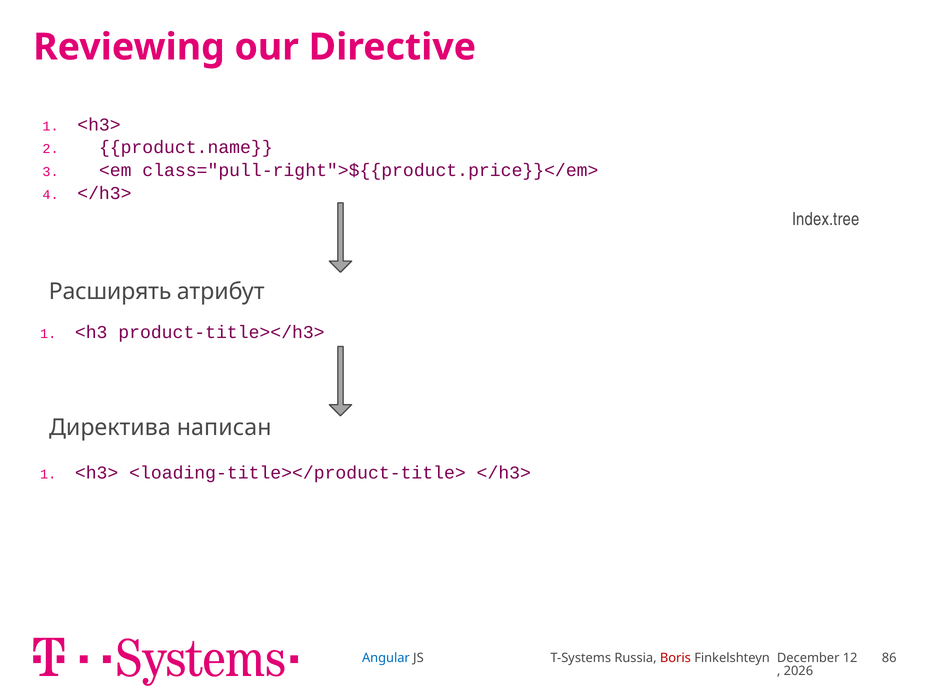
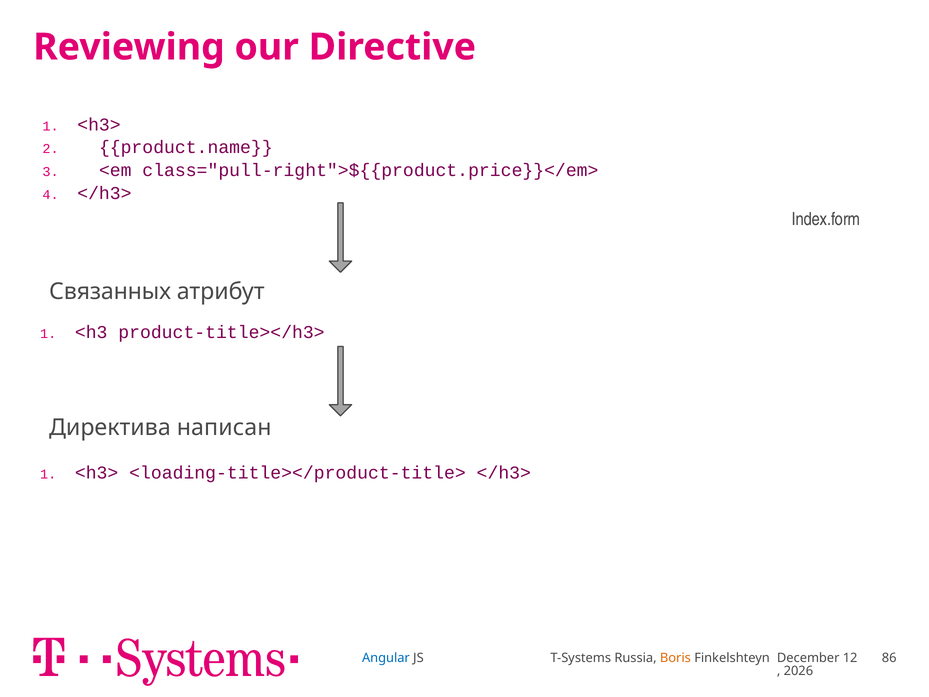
Index.tree: Index.tree -> Index.form (826, 219)
Расширять: Расширять -> Связанных (110, 291)
Boris colour: red -> orange (675, 658)
